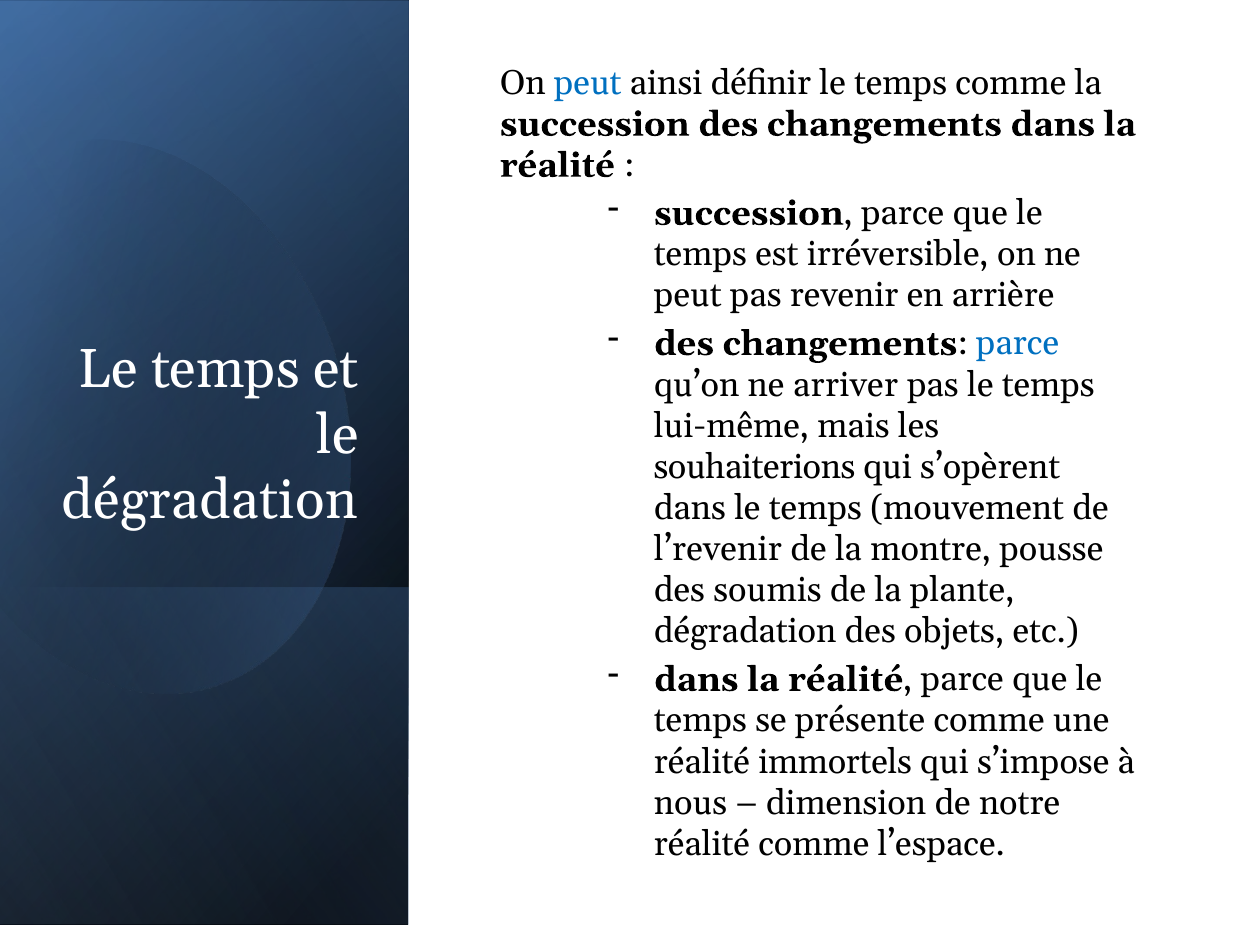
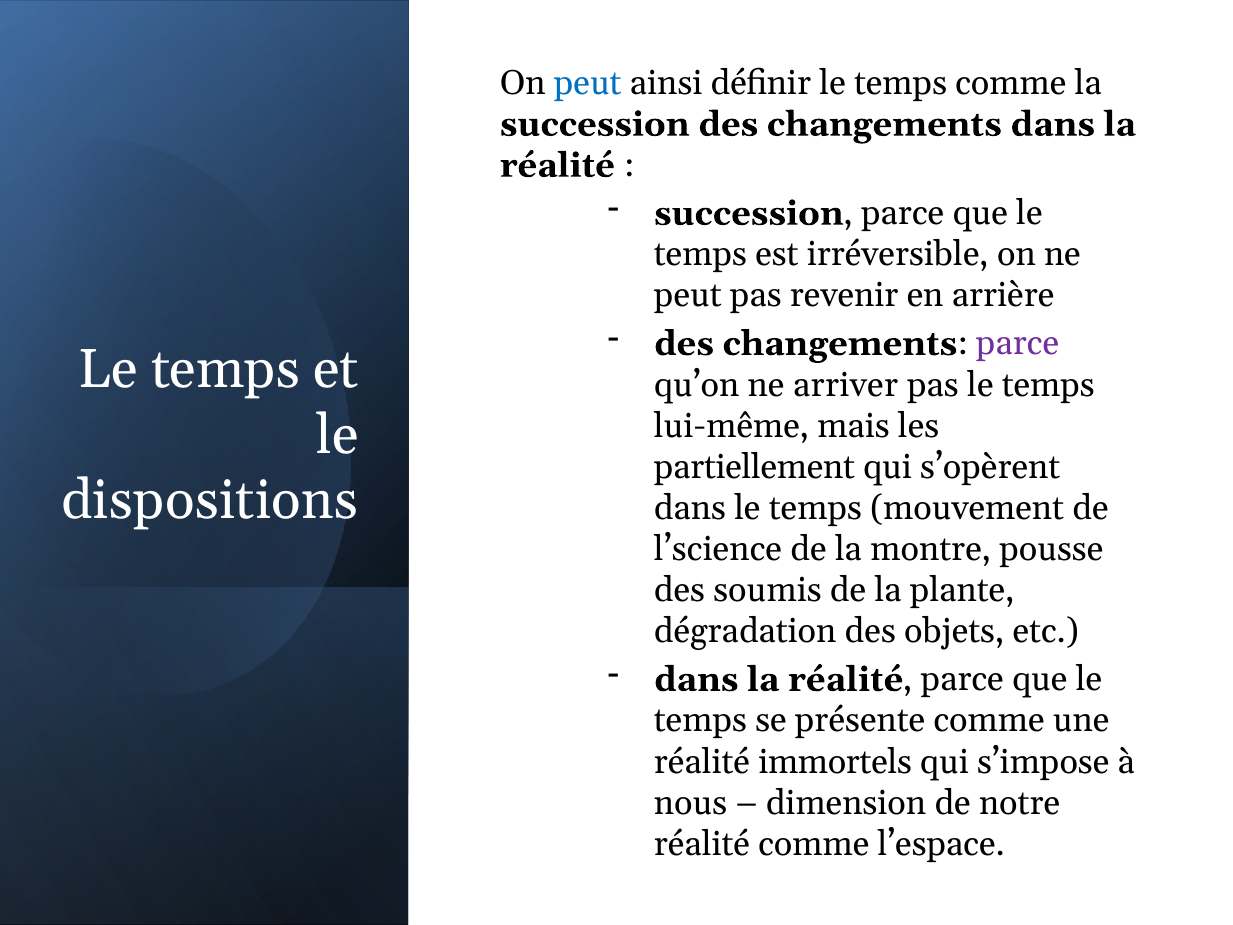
parce colour: blue -> purple (1018, 344)
souhaiterions: souhaiterions -> partiellement (754, 467)
dégradation: dégradation -> dispositions (209, 501)
l’revenir: l’revenir -> l’science (718, 549)
